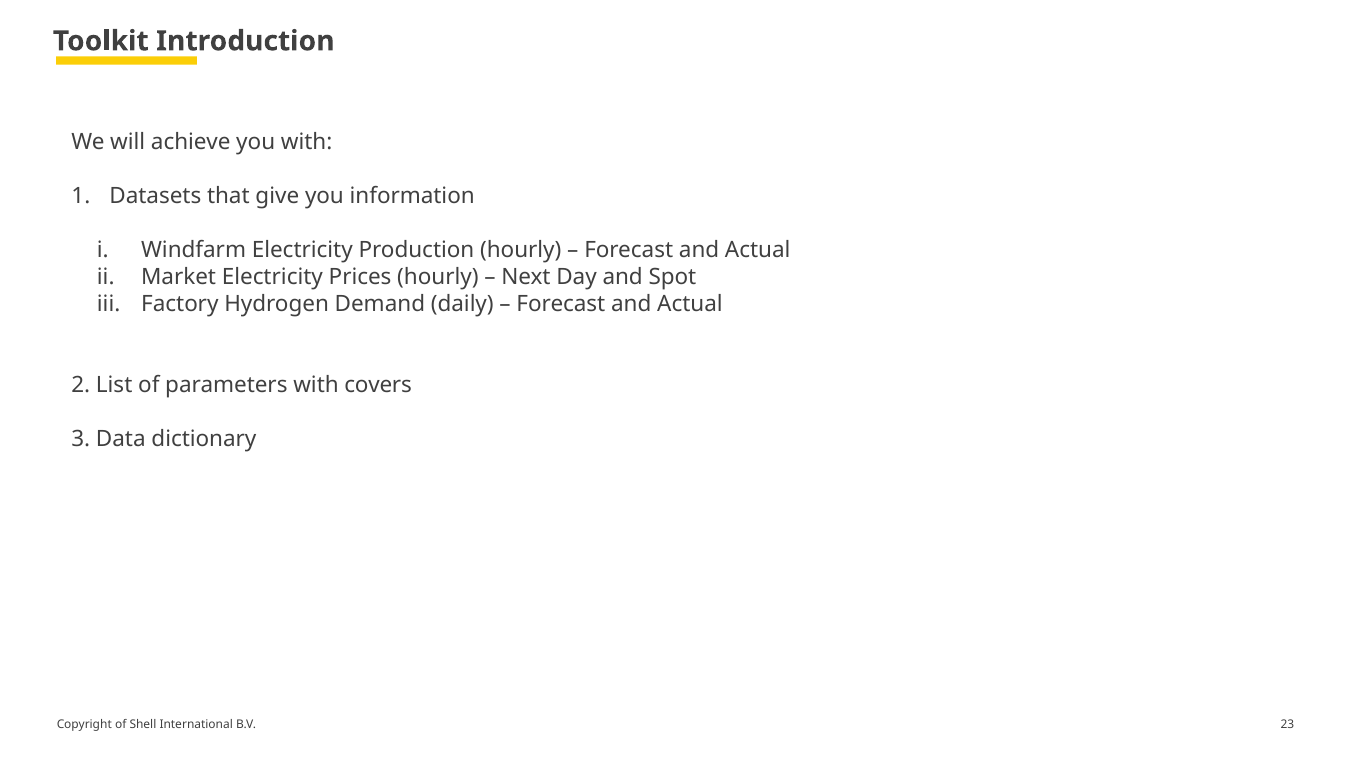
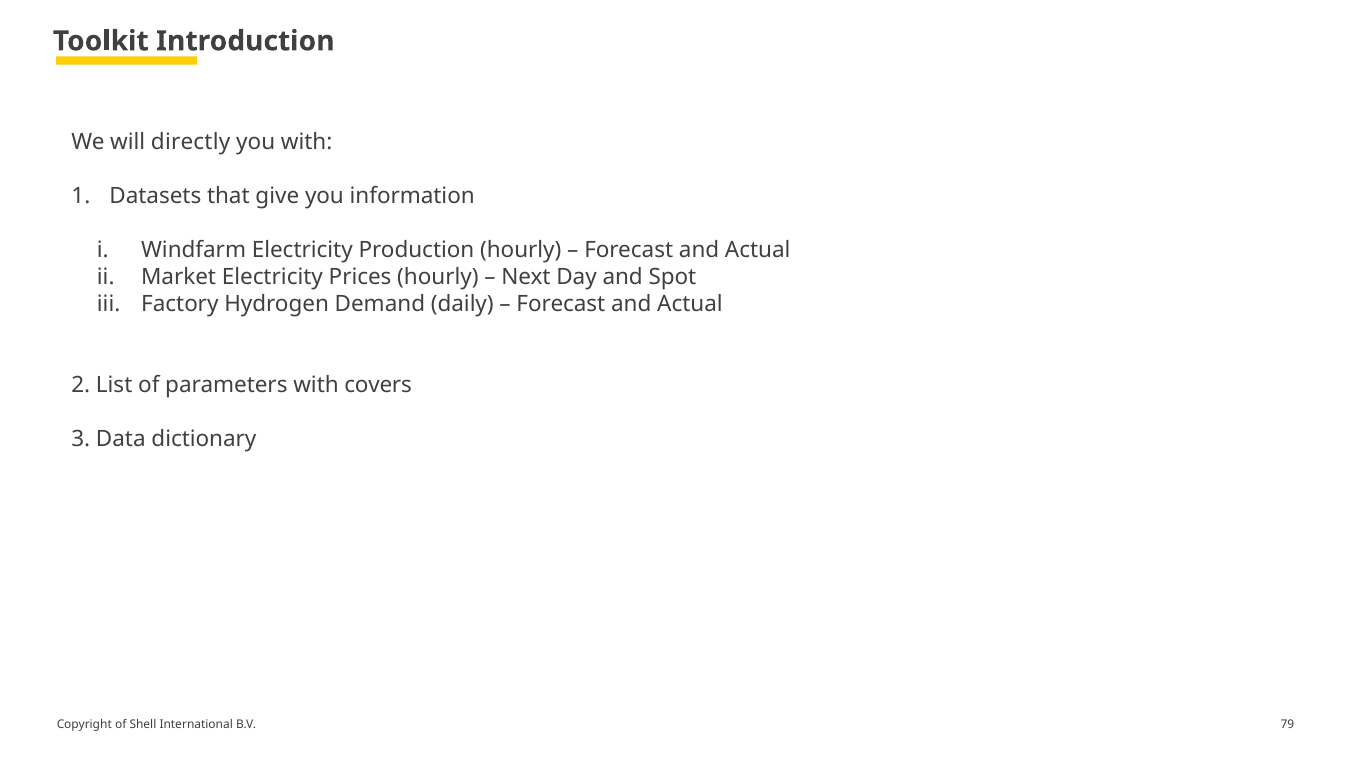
achieve: achieve -> directly (191, 142)
23: 23 -> 79 (1287, 725)
